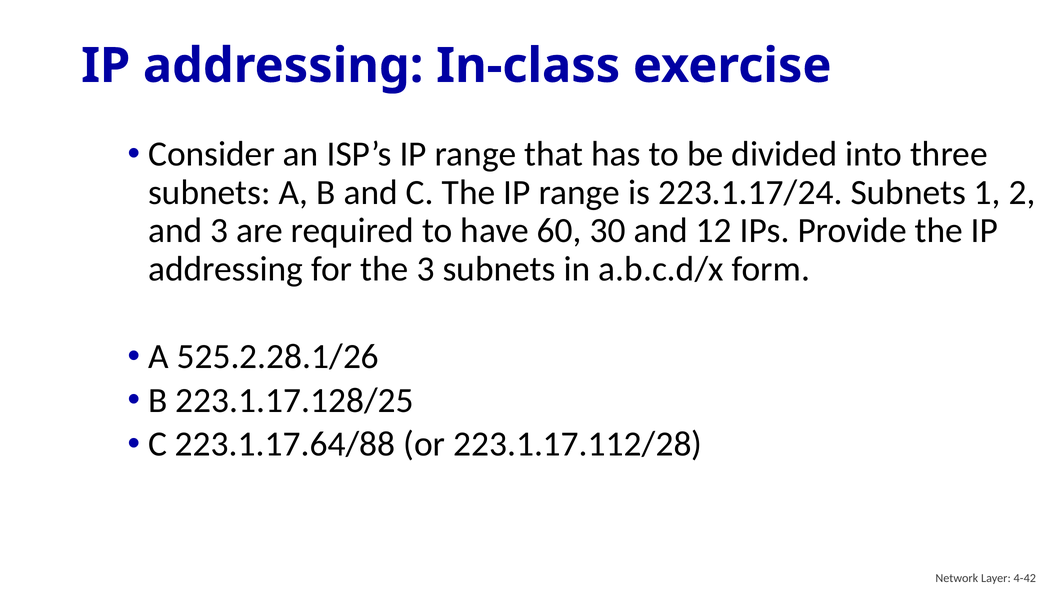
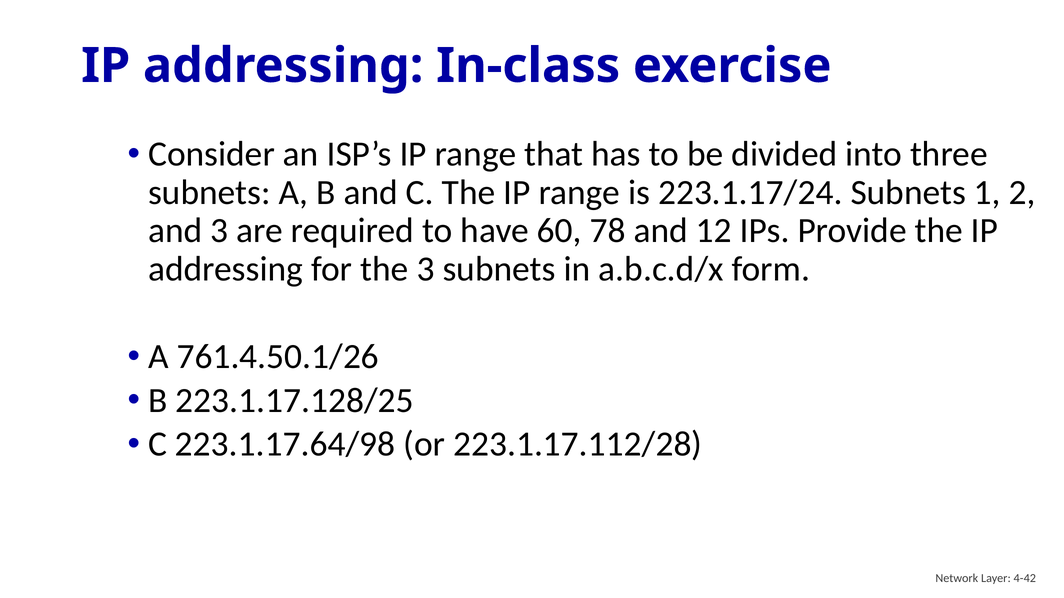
30: 30 -> 78 (608, 231)
525.2.28.1/26: 525.2.28.1/26 -> 761.4.50.1/26 (278, 357)
223.1.17.64/88: 223.1.17.64/88 -> 223.1.17.64/98 (285, 445)
